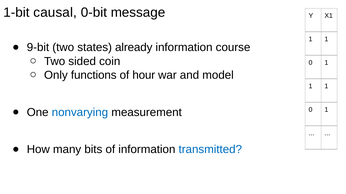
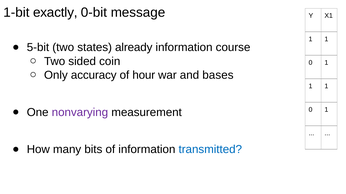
causal: causal -> exactly (55, 12)
9-bit: 9-bit -> 5-bit (38, 48)
functions: functions -> accuracy (94, 75)
model: model -> bases (218, 75)
nonvarying colour: blue -> purple (80, 113)
